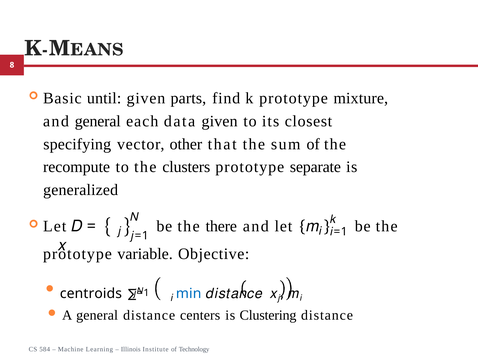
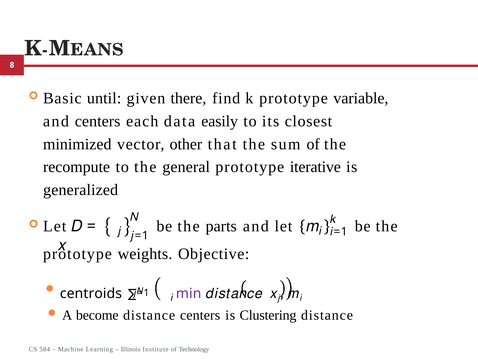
parts: parts -> there (188, 98)
mixture: mixture -> variable (361, 98)
and general: general -> centers (98, 121)
data given: given -> easily (220, 121)
specifying: specifying -> minimized (77, 144)
clusters: clusters -> general (186, 167)
separate: separate -> iterative (315, 167)
there: there -> parts (221, 226)
variable: variable -> weights (145, 253)
min colour: blue -> purple (189, 293)
A general: general -> become (97, 315)
